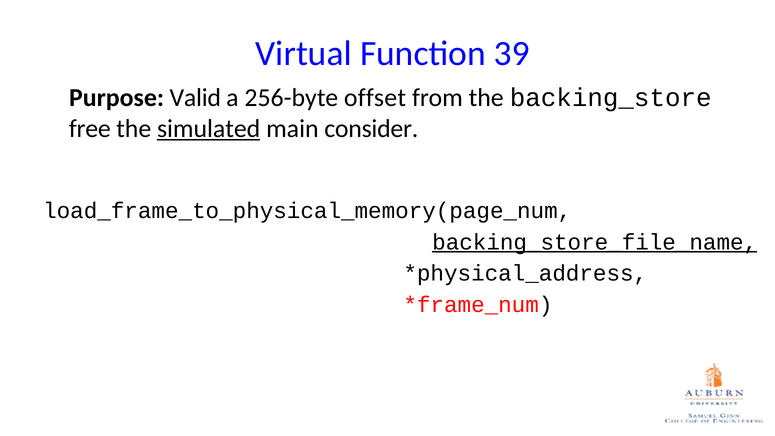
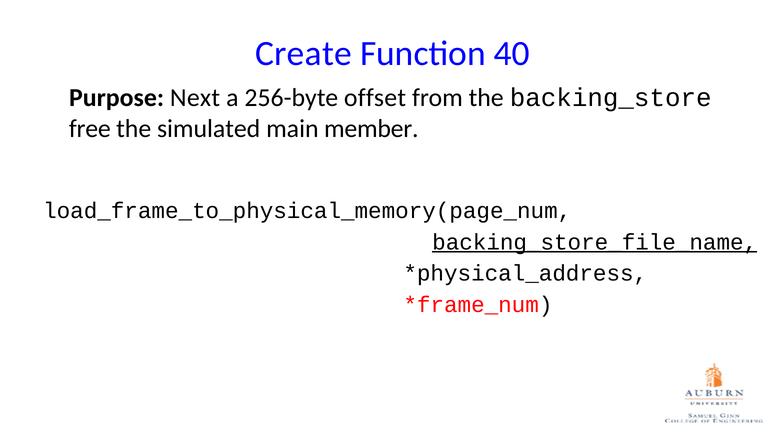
Virtual: Virtual -> Create (303, 53)
39: 39 -> 40 (512, 53)
Valid: Valid -> Next (195, 98)
simulated underline: present -> none (209, 129)
consider: consider -> member (371, 129)
